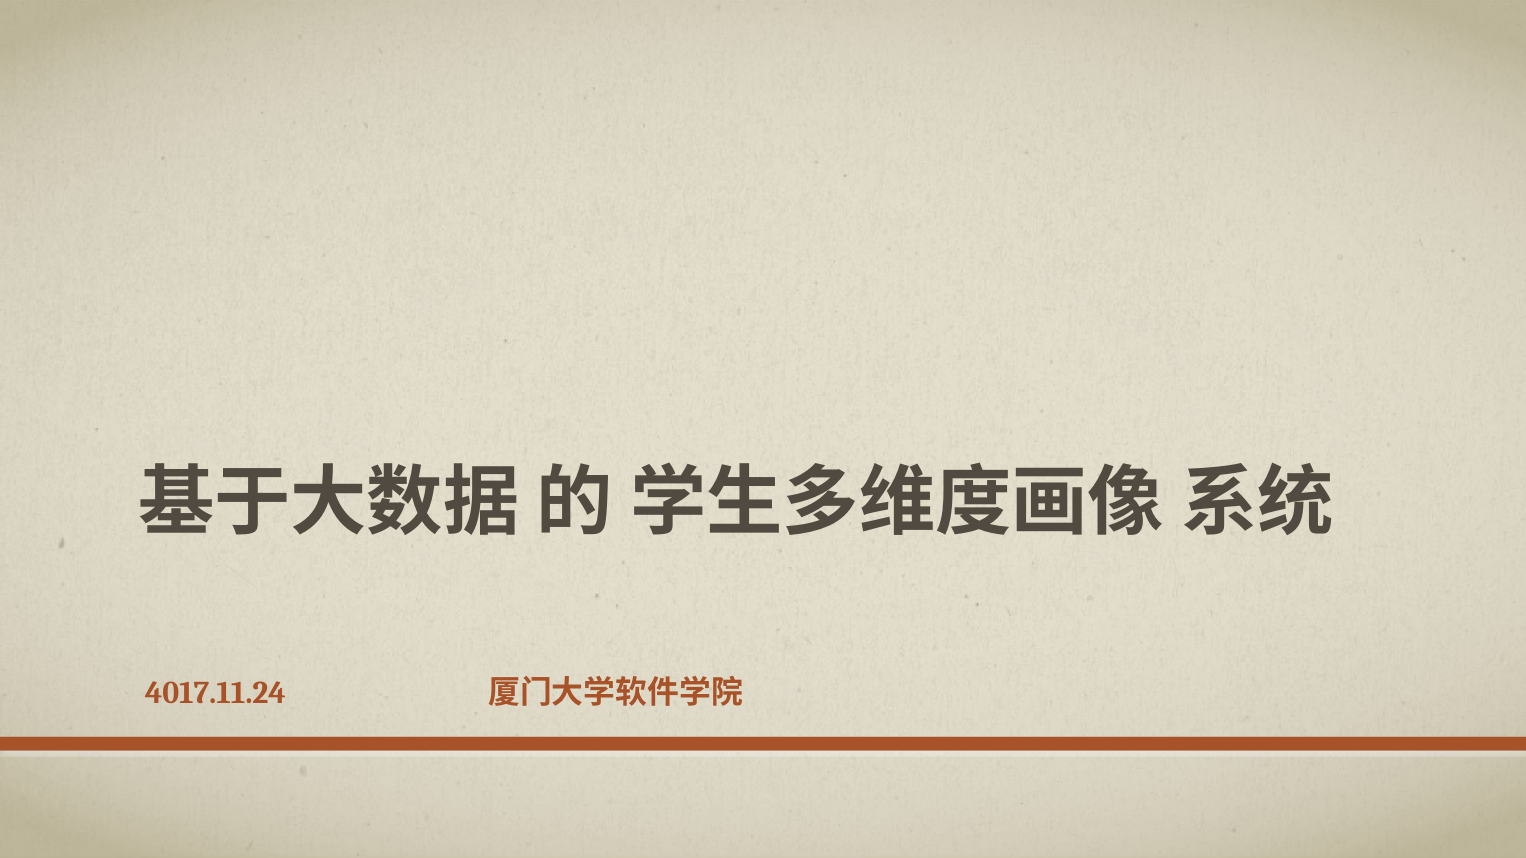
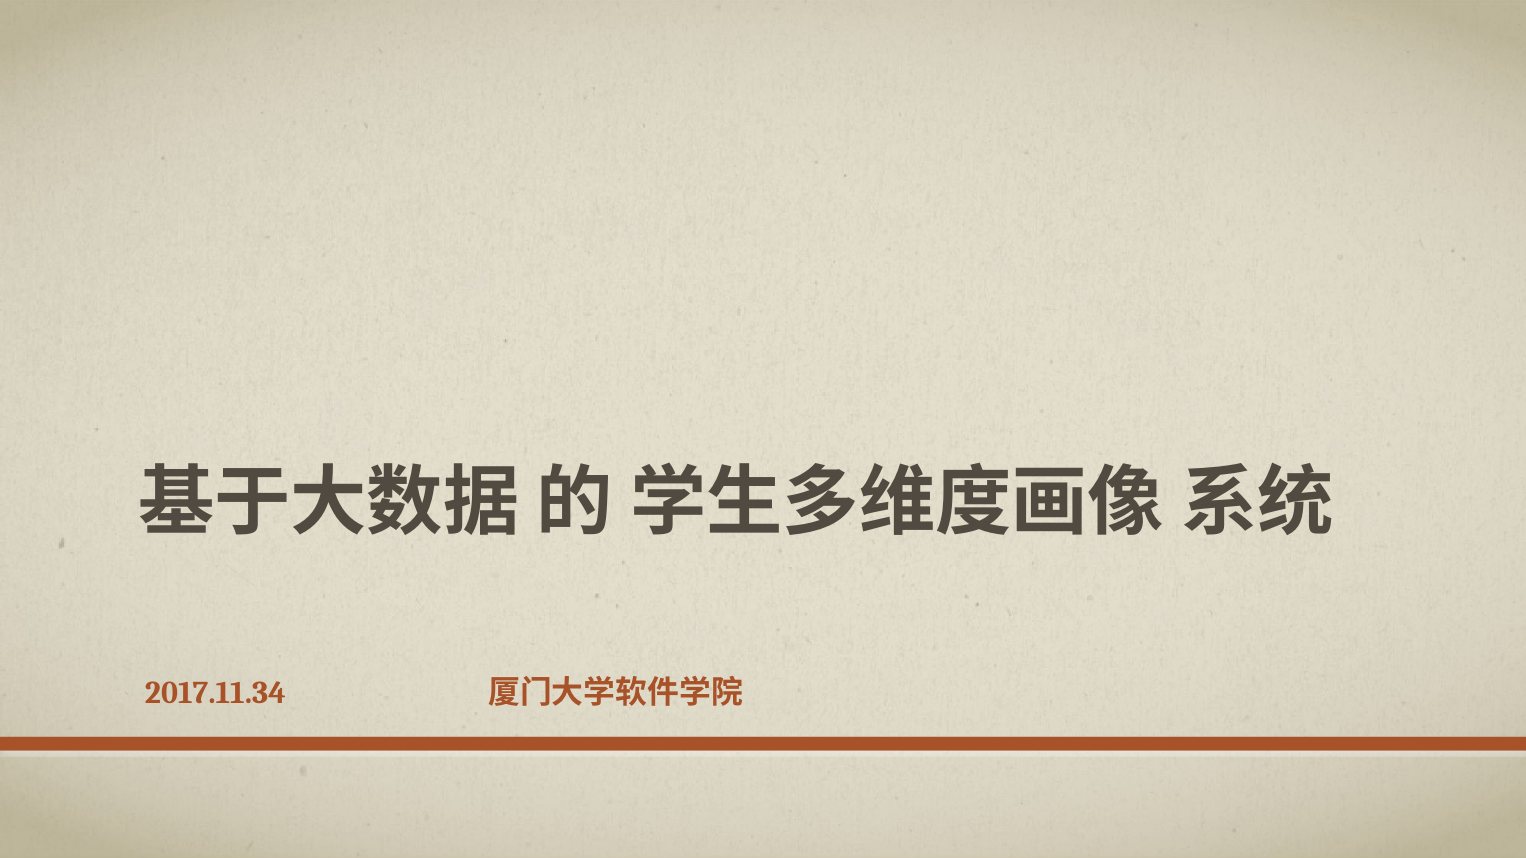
4017.11.24: 4017.11.24 -> 2017.11.34 (215, 694)
